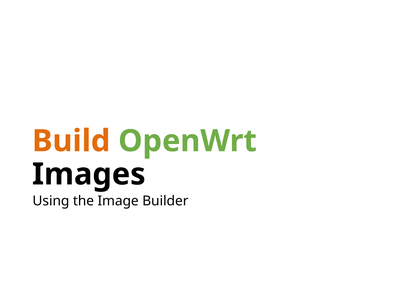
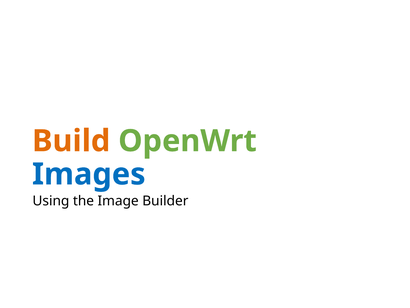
Images colour: black -> blue (89, 174)
